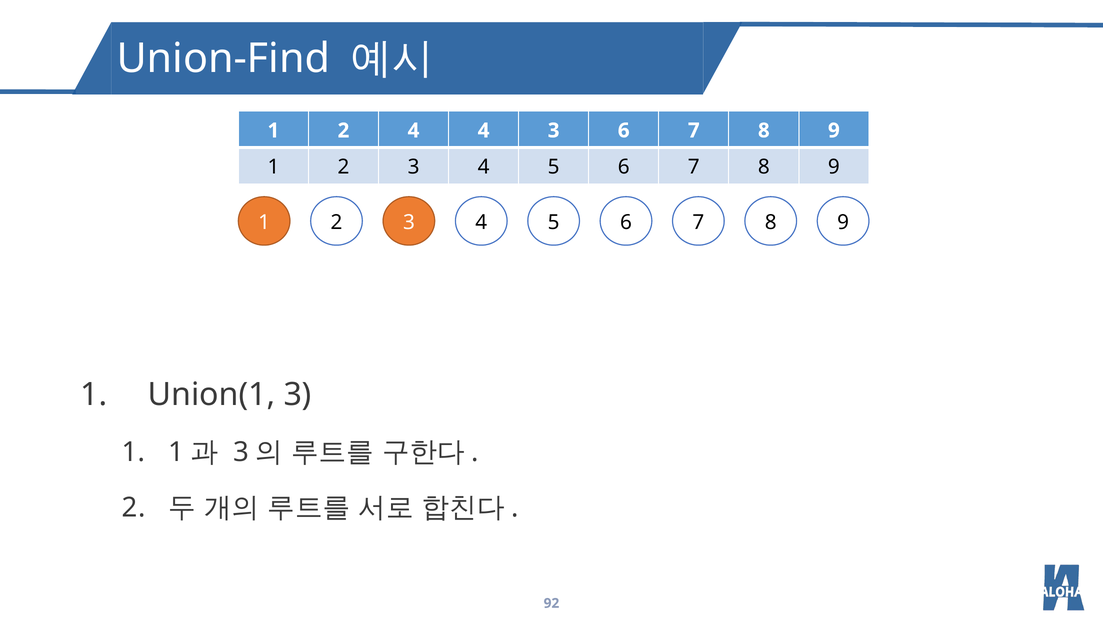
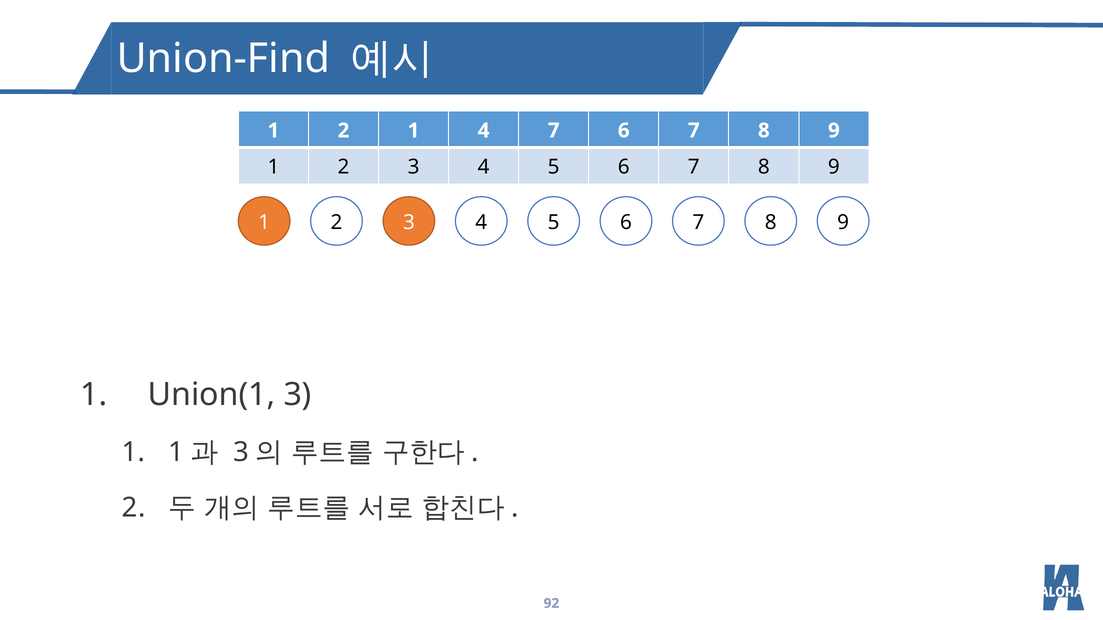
2 4: 4 -> 1 (414, 131)
4 3: 3 -> 7 (554, 131)
